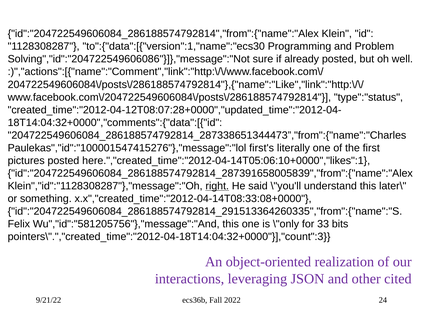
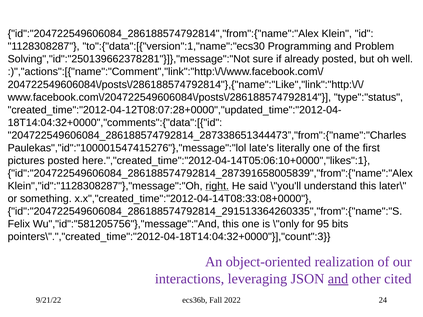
Solving","id":"204722549606086"}]},"message":"Not: Solving","id":"204722549606086"}]},"message":"Not -> Solving","id":"250139662378281"}]},"message":"Not (129, 59)
first's: first's -> late's (262, 148)
33: 33 -> 95 (323, 224)
and underline: none -> present (338, 279)
